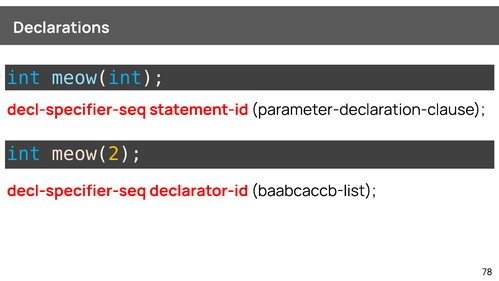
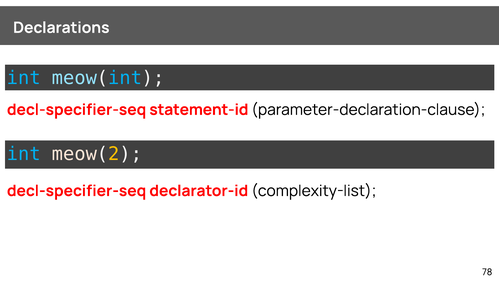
baabcaccb-list: baabcaccb-list -> complexity-list (314, 191)
